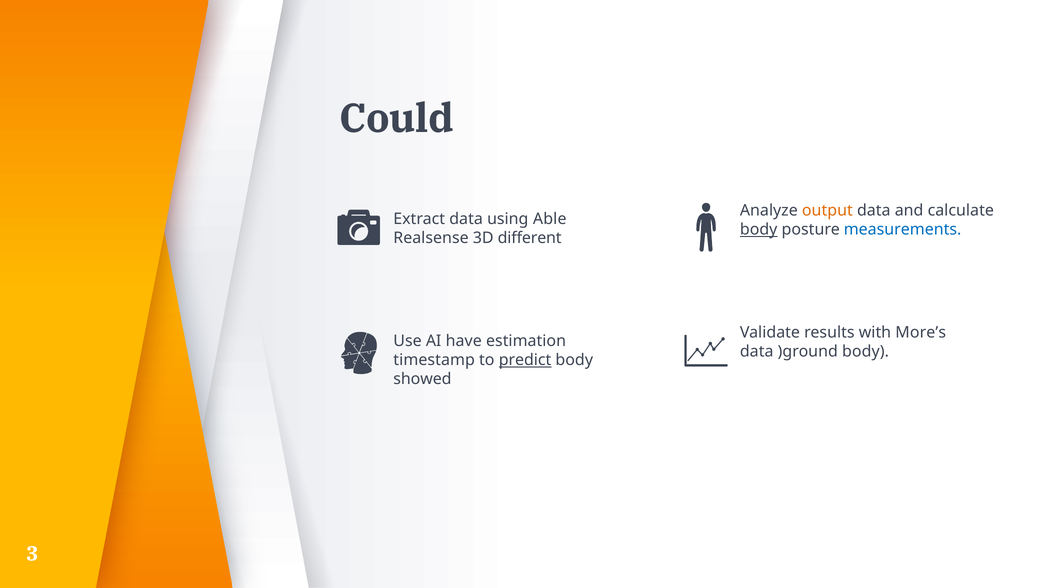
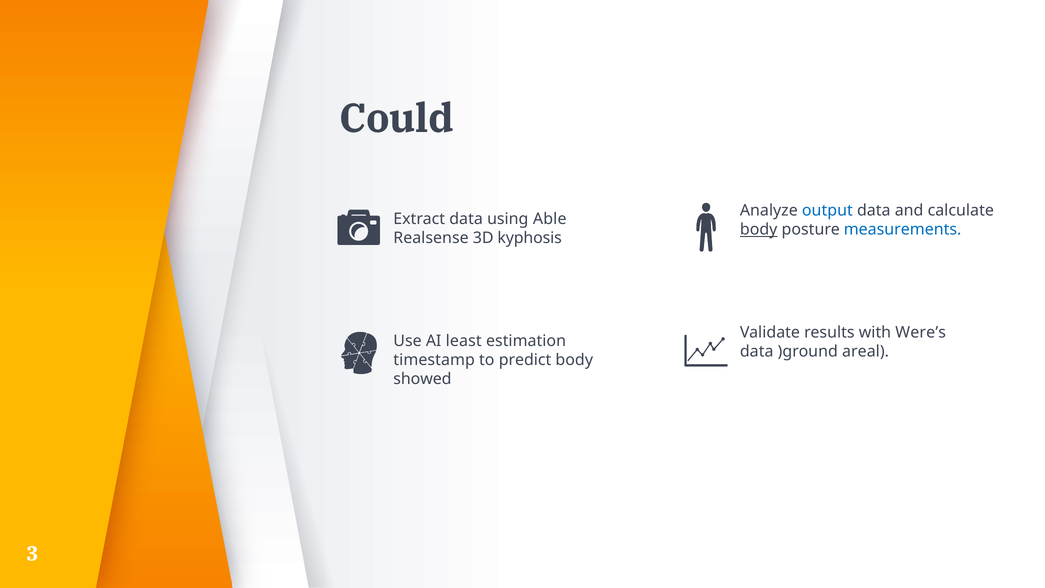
output colour: orange -> blue (827, 210)
different: different -> kyphosis (530, 238)
More’s: More’s -> Were’s (921, 332)
have: have -> least (464, 341)
)ground body: body -> areal (866, 351)
predict underline: present -> none (525, 360)
